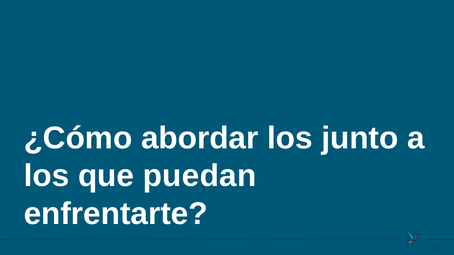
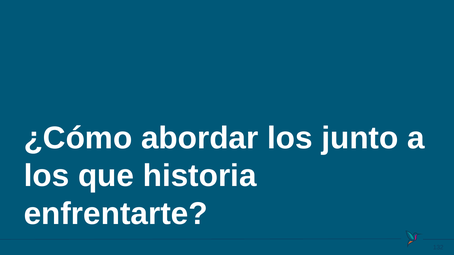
puedan: puedan -> historia (200, 176)
